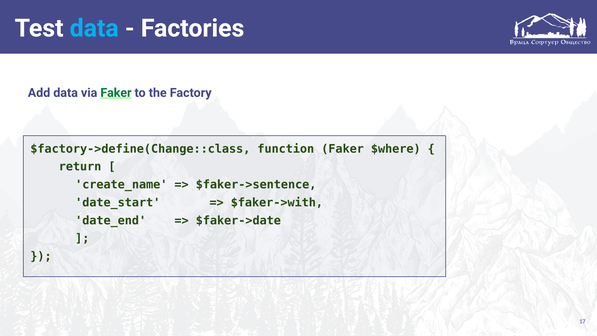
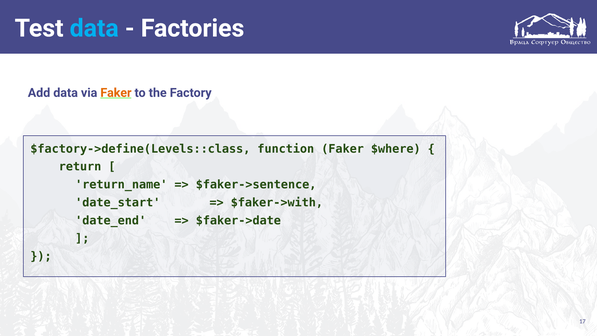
Faker colour: green -> orange (116, 93)
$factory->define(Change::class: $factory->define(Change::class -> $factory->define(Levels::class (140, 149)
create_name: create_name -> return_name (121, 185)
